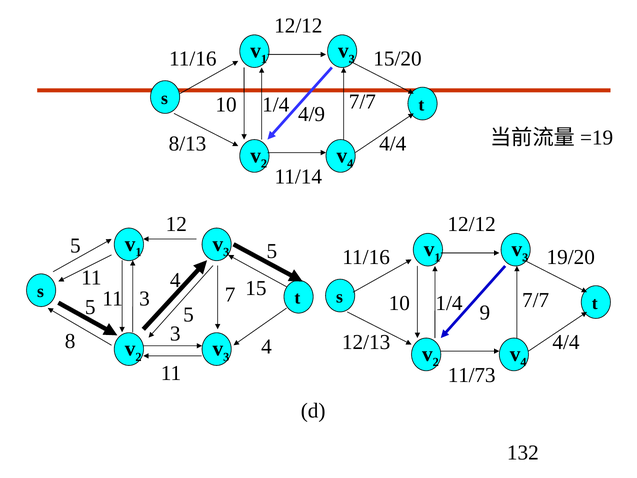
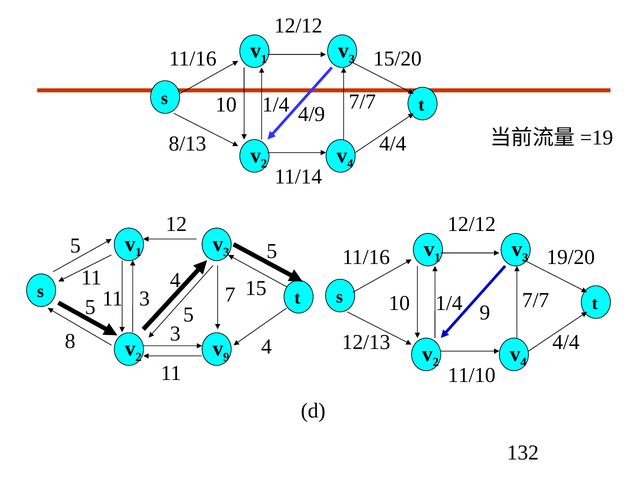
3: 3 -> 9 (226, 357)
11/73: 11/73 -> 11/10 (472, 375)
